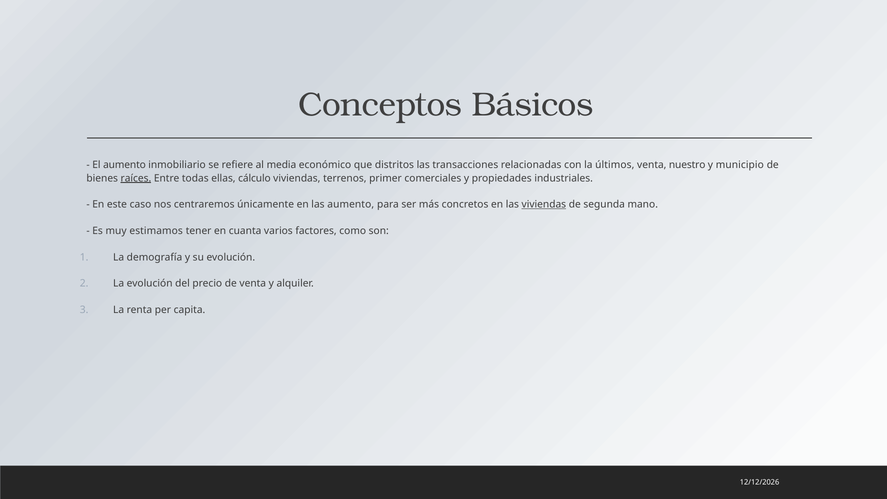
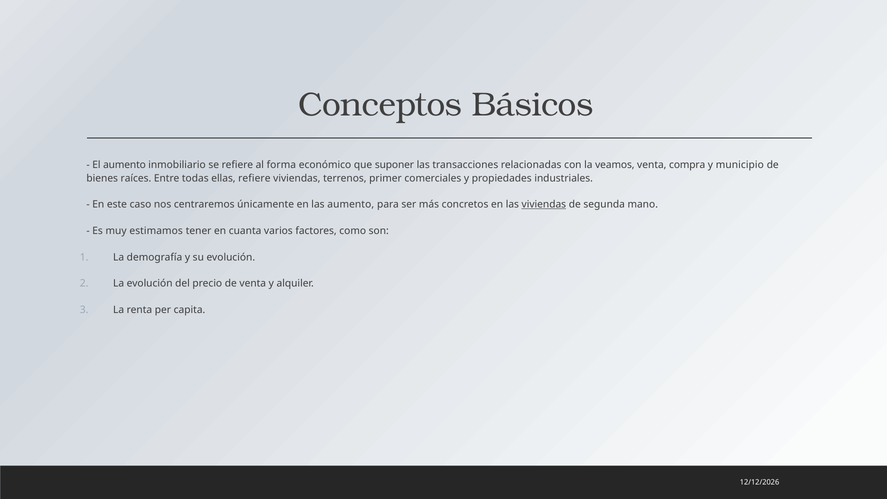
media: media -> forma (281, 165)
distritos: distritos -> suponer (394, 165)
últimos: últimos -> veamos (615, 165)
nuestro: nuestro -> compra (687, 165)
raíces underline: present -> none (136, 178)
ellas cálculo: cálculo -> refiere (254, 178)
